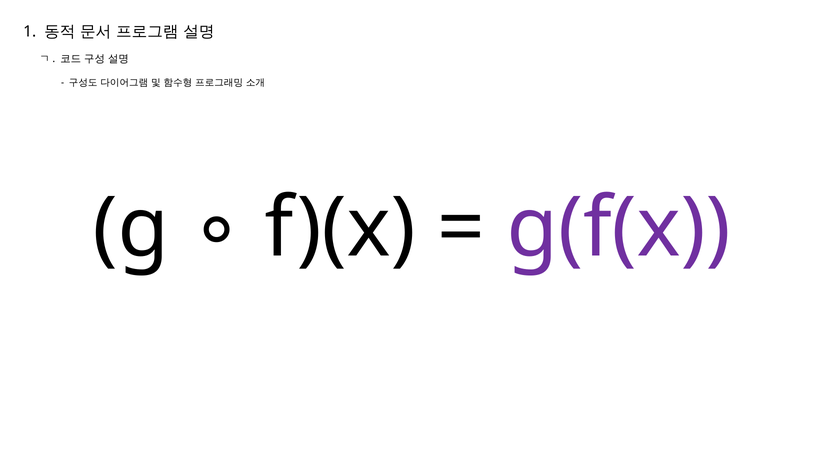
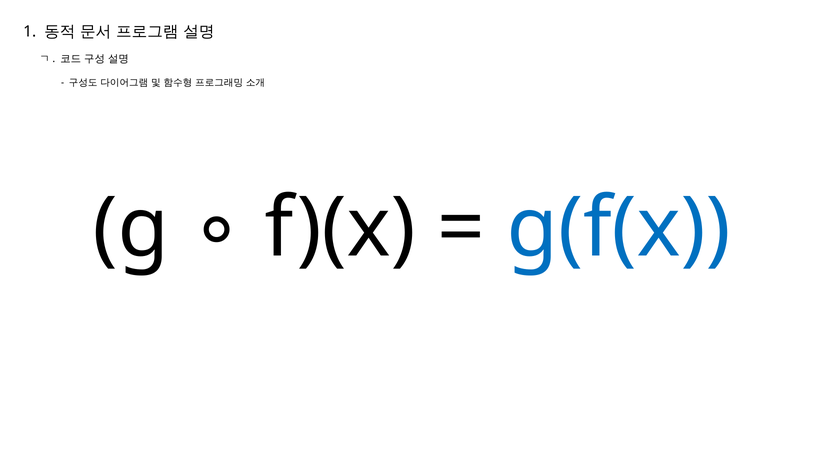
g(f(x colour: purple -> blue (619, 228)
